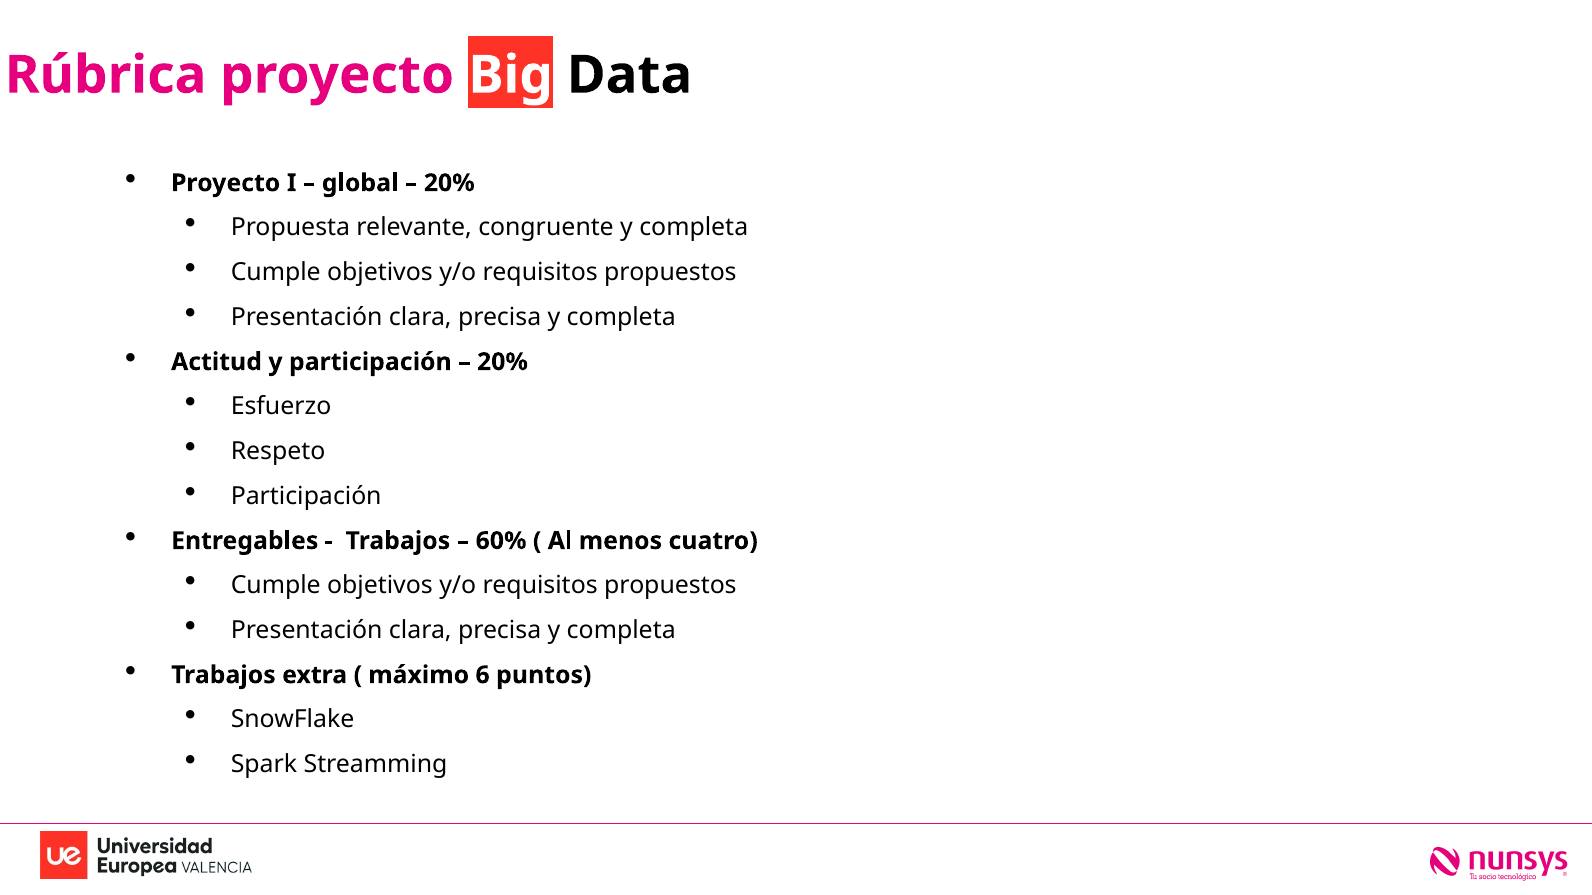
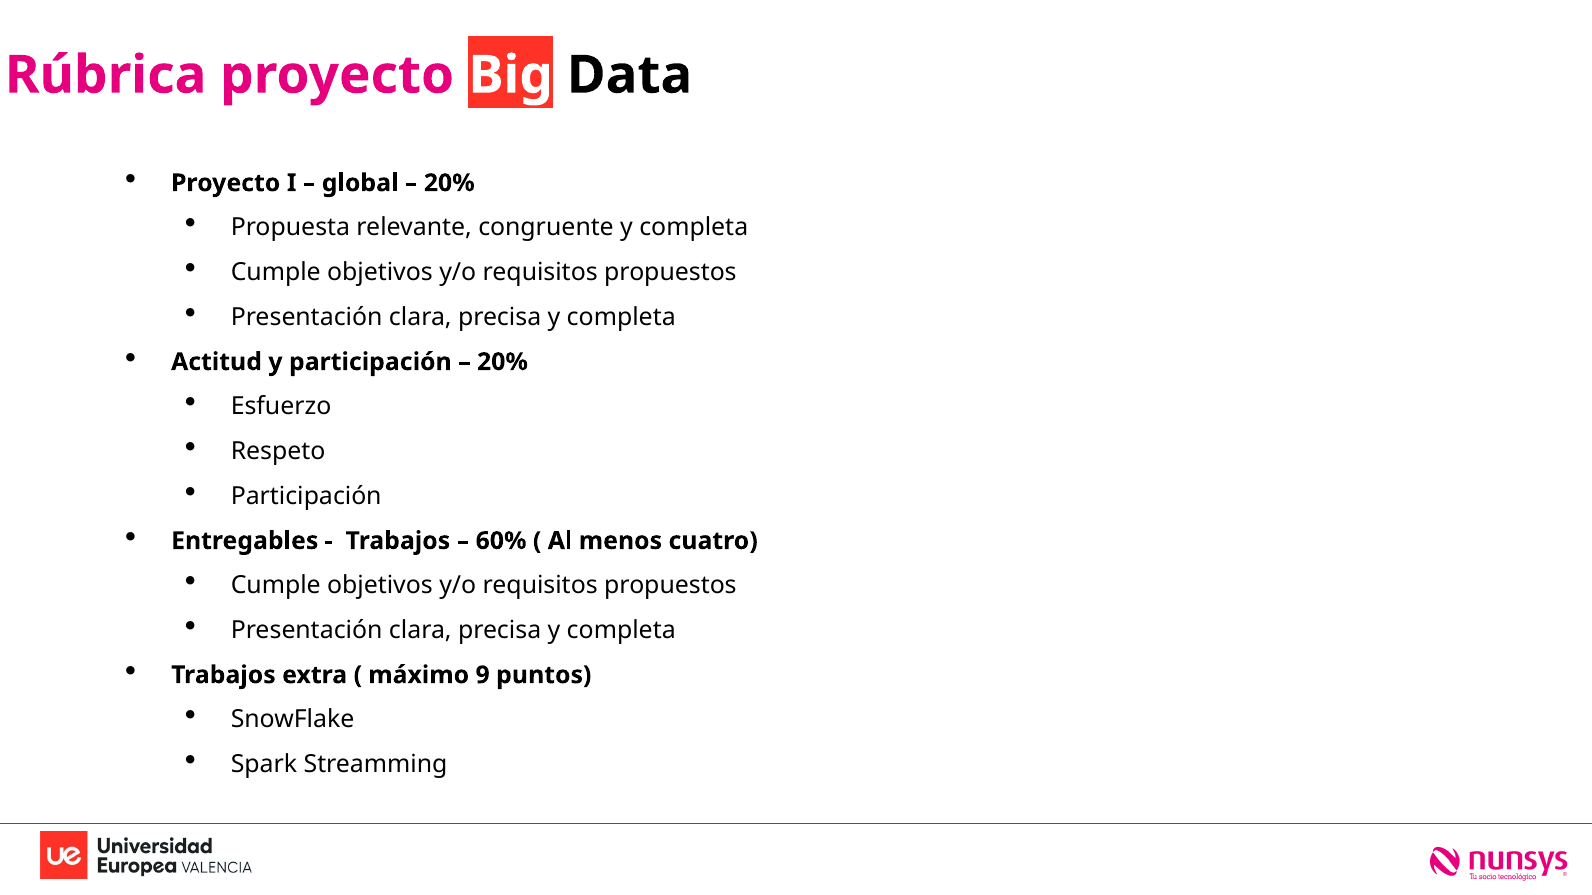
6: 6 -> 9 (483, 675)
